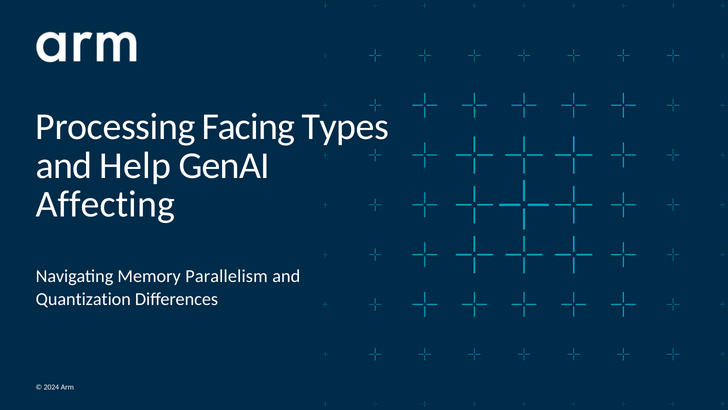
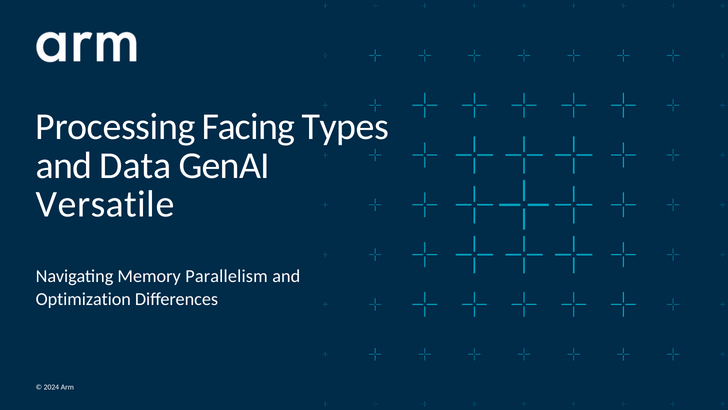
Help: Help -> Data (135, 165)
Affecting: Affecting -> Versatile (105, 204)
Quantization: Quantization -> Optimization (83, 299)
